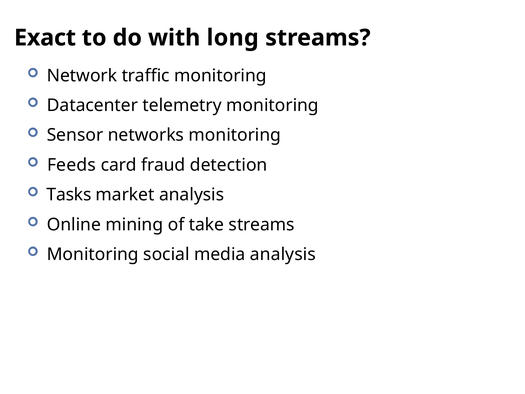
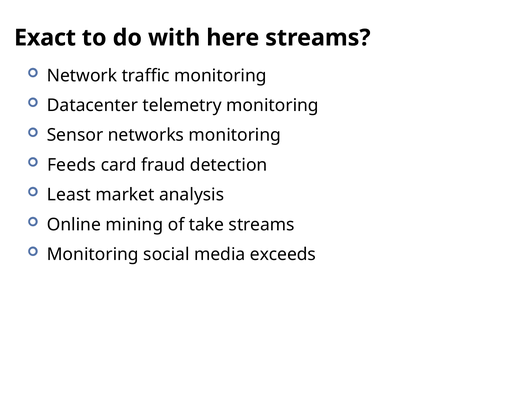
long: long -> here (233, 38)
Tasks: Tasks -> Least (69, 195)
media analysis: analysis -> exceeds (283, 254)
